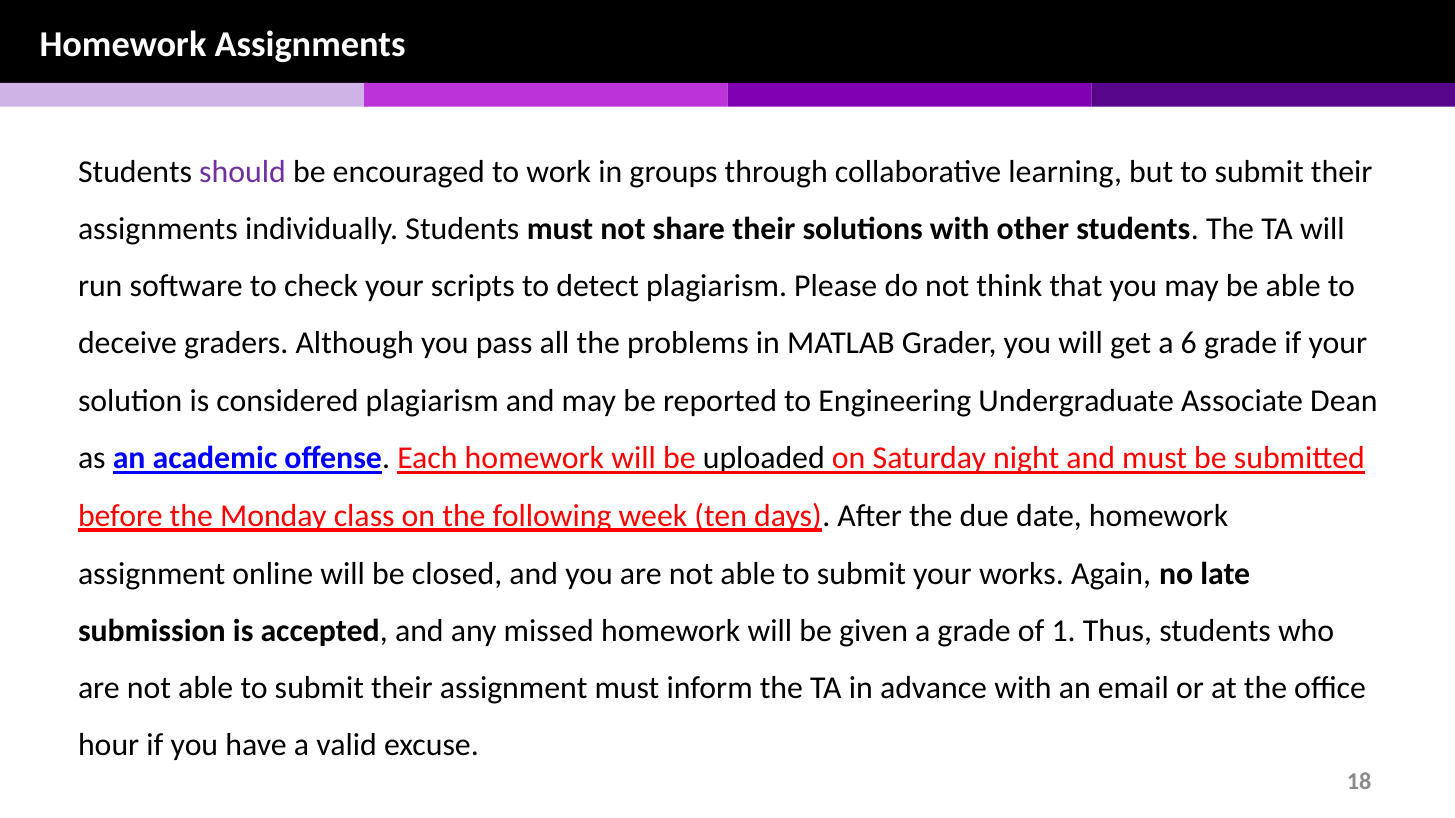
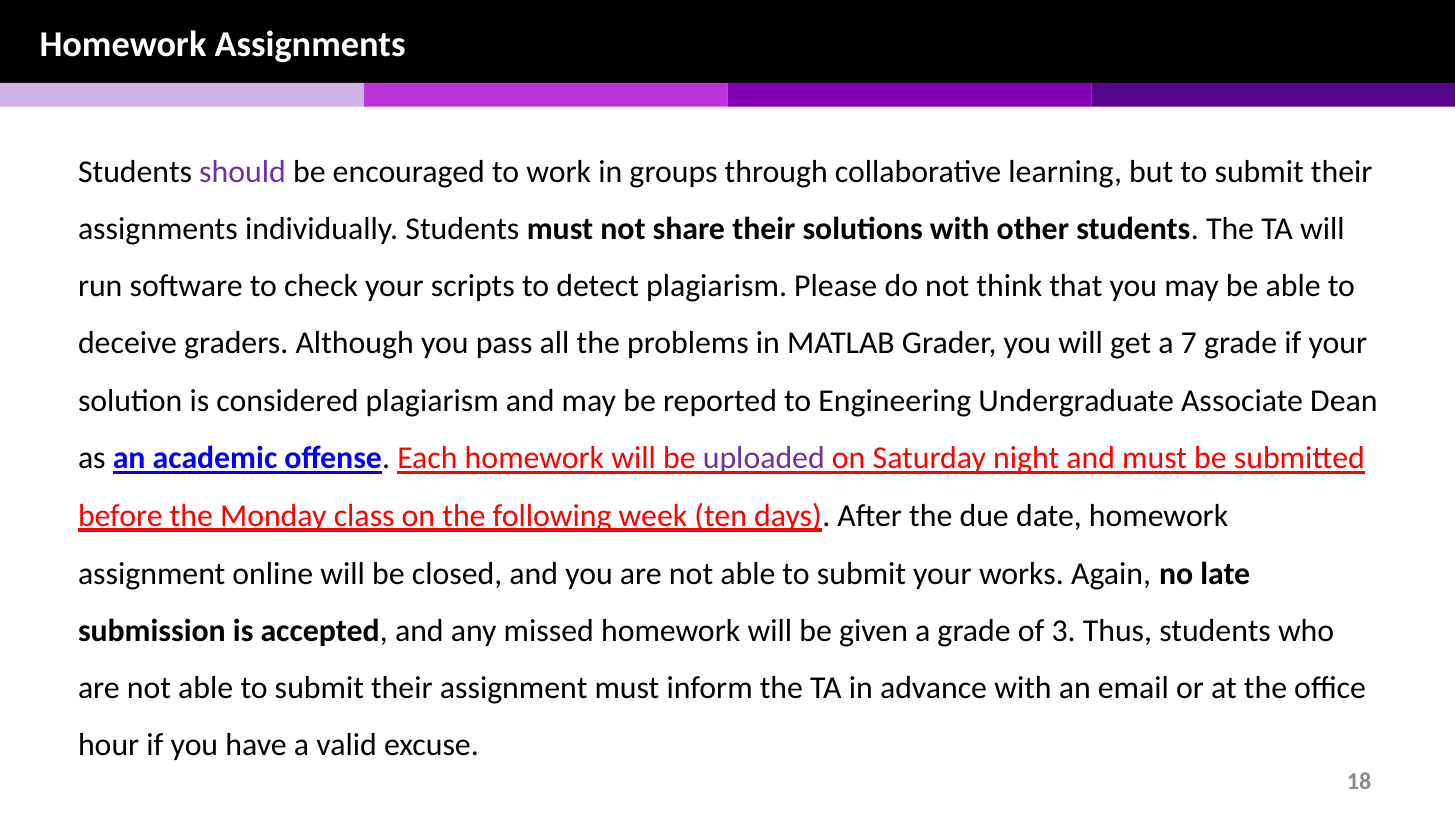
6: 6 -> 7 (1189, 344)
uploaded colour: black -> purple (764, 459)
1: 1 -> 3 (1064, 631)
